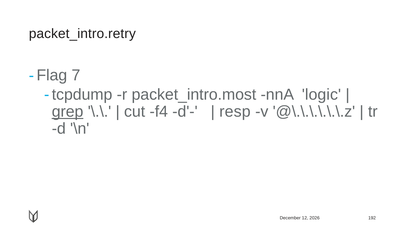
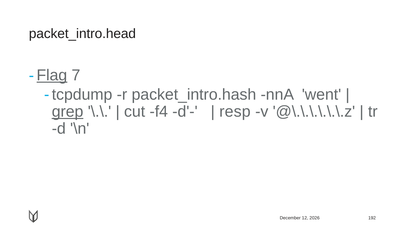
packet_intro.retry: packet_intro.retry -> packet_intro.head (82, 34)
Flag underline: none -> present (52, 75)
packet_intro.most: packet_intro.most -> packet_intro.hash (194, 95)
logic: logic -> went (322, 95)
